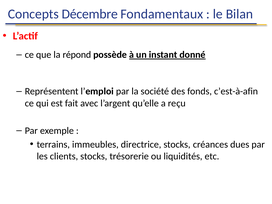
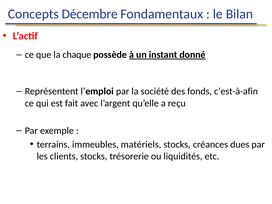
répond: répond -> chaque (77, 55)
directrice: directrice -> matériels (141, 144)
